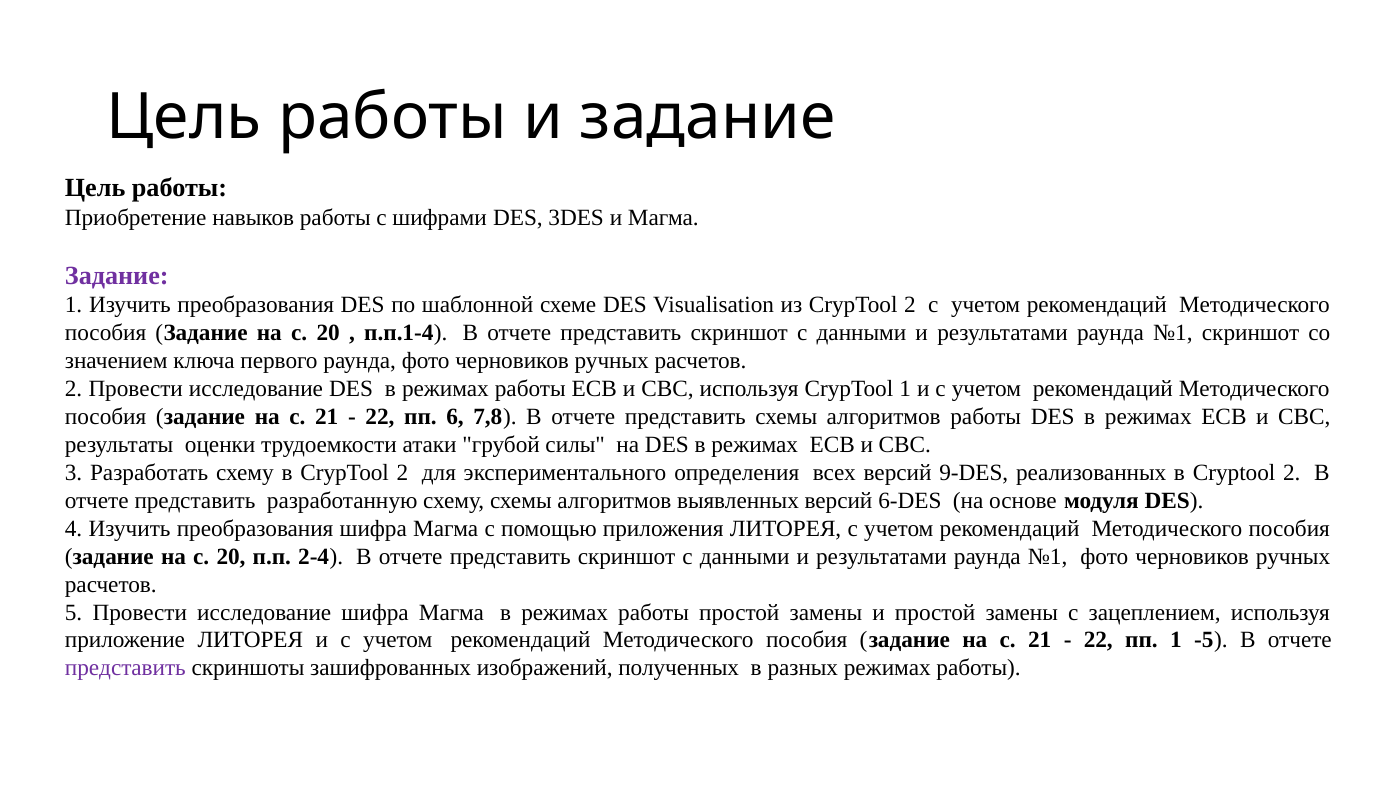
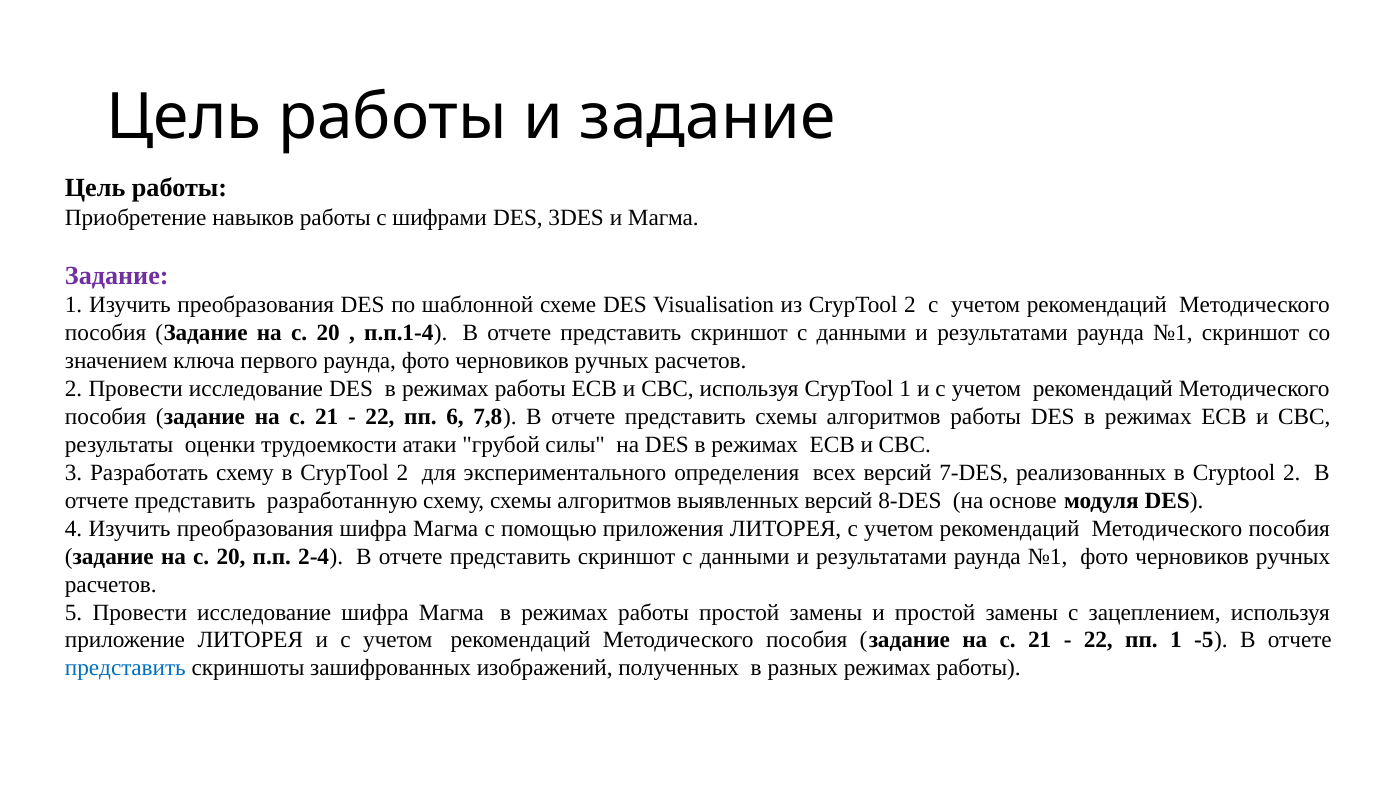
9-DES: 9-DES -> 7-DES (974, 473)
6-DES: 6-DES -> 8-DES (910, 500)
представить colour: purple -> blue (125, 668)
